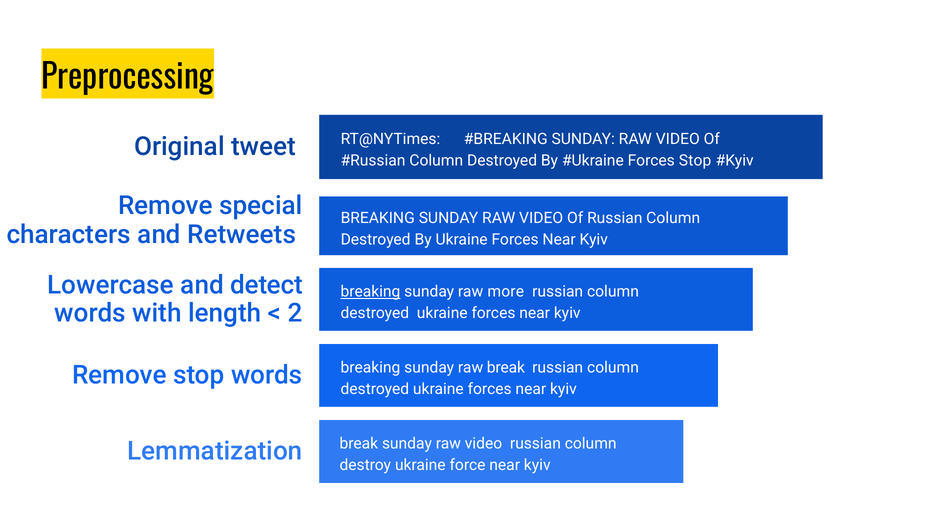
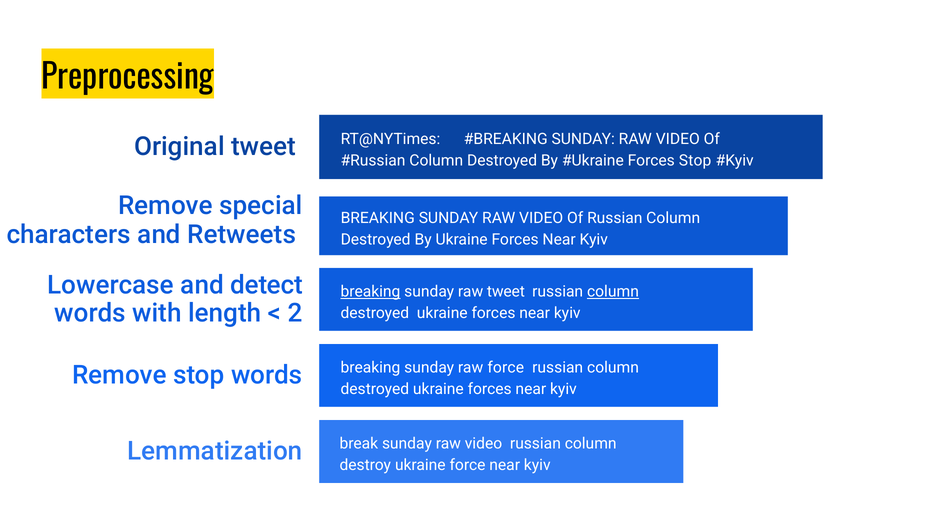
raw more: more -> tweet (506, 292)
column underline: none -> present (613, 292)
raw break: break -> force (506, 368)
